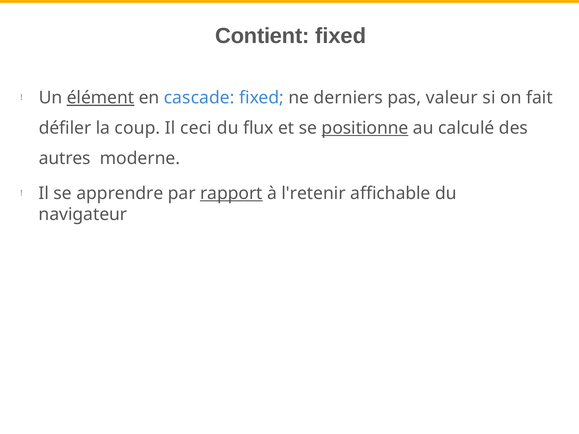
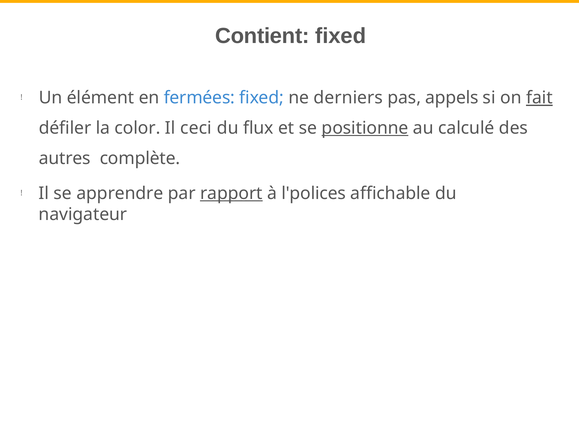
élément underline: present -> none (100, 98)
cascade: cascade -> fermées (199, 98)
valeur: valeur -> appels (452, 98)
fait underline: none -> present (539, 98)
coup: coup -> color (137, 128)
moderne: moderne -> complète (140, 158)
l'retenir: l'retenir -> l'polices (314, 194)
